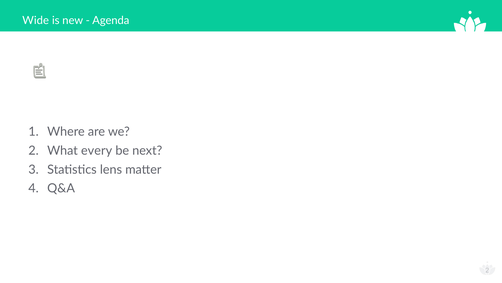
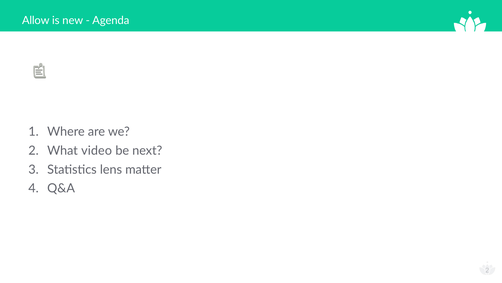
Wide: Wide -> Allow (36, 20)
every: every -> video (97, 150)
